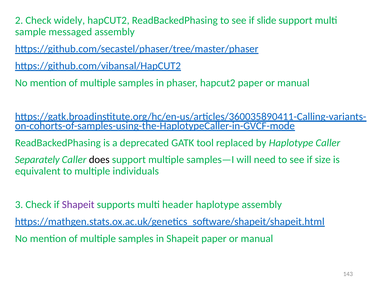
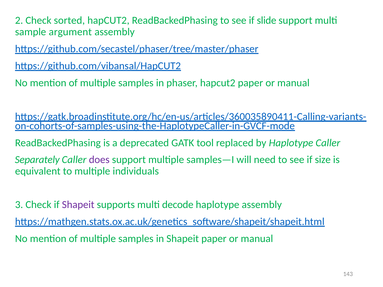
widely: widely -> sorted (69, 20)
messaged: messaged -> argument (70, 32)
does colour: black -> purple (99, 160)
header: header -> decode (178, 205)
